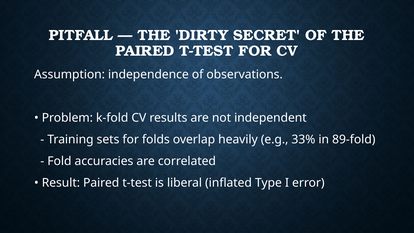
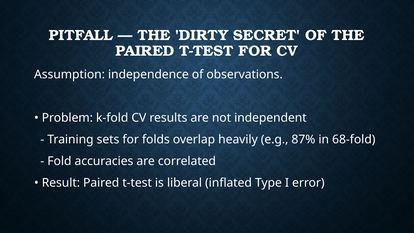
33%: 33% -> 87% (303, 140)
89-fold: 89-fold -> 68-fold (354, 140)
